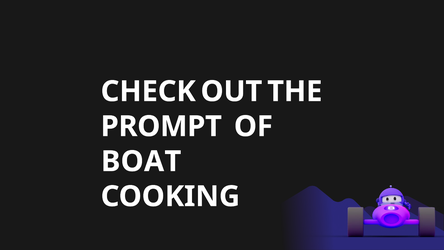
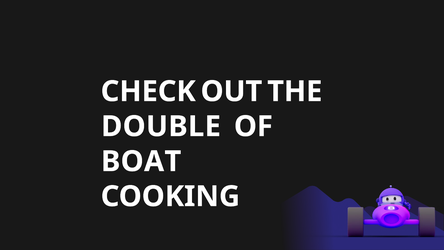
PROMPT: PROMPT -> DOUBLE (161, 126)
